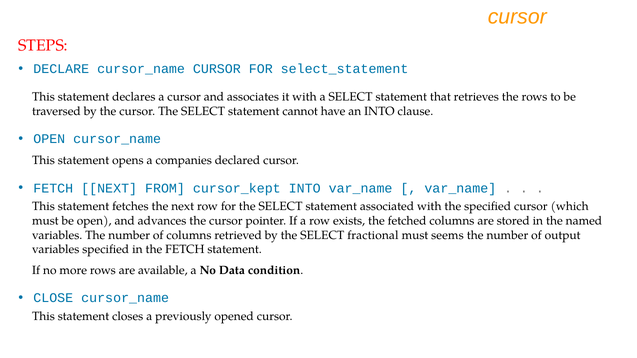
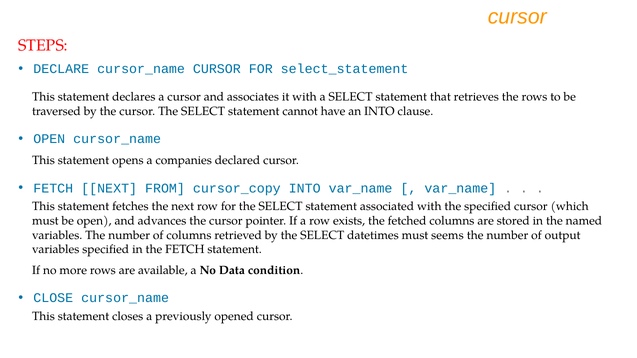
cursor_kept: cursor_kept -> cursor_copy (237, 188)
fractional: fractional -> datetimes (373, 235)
